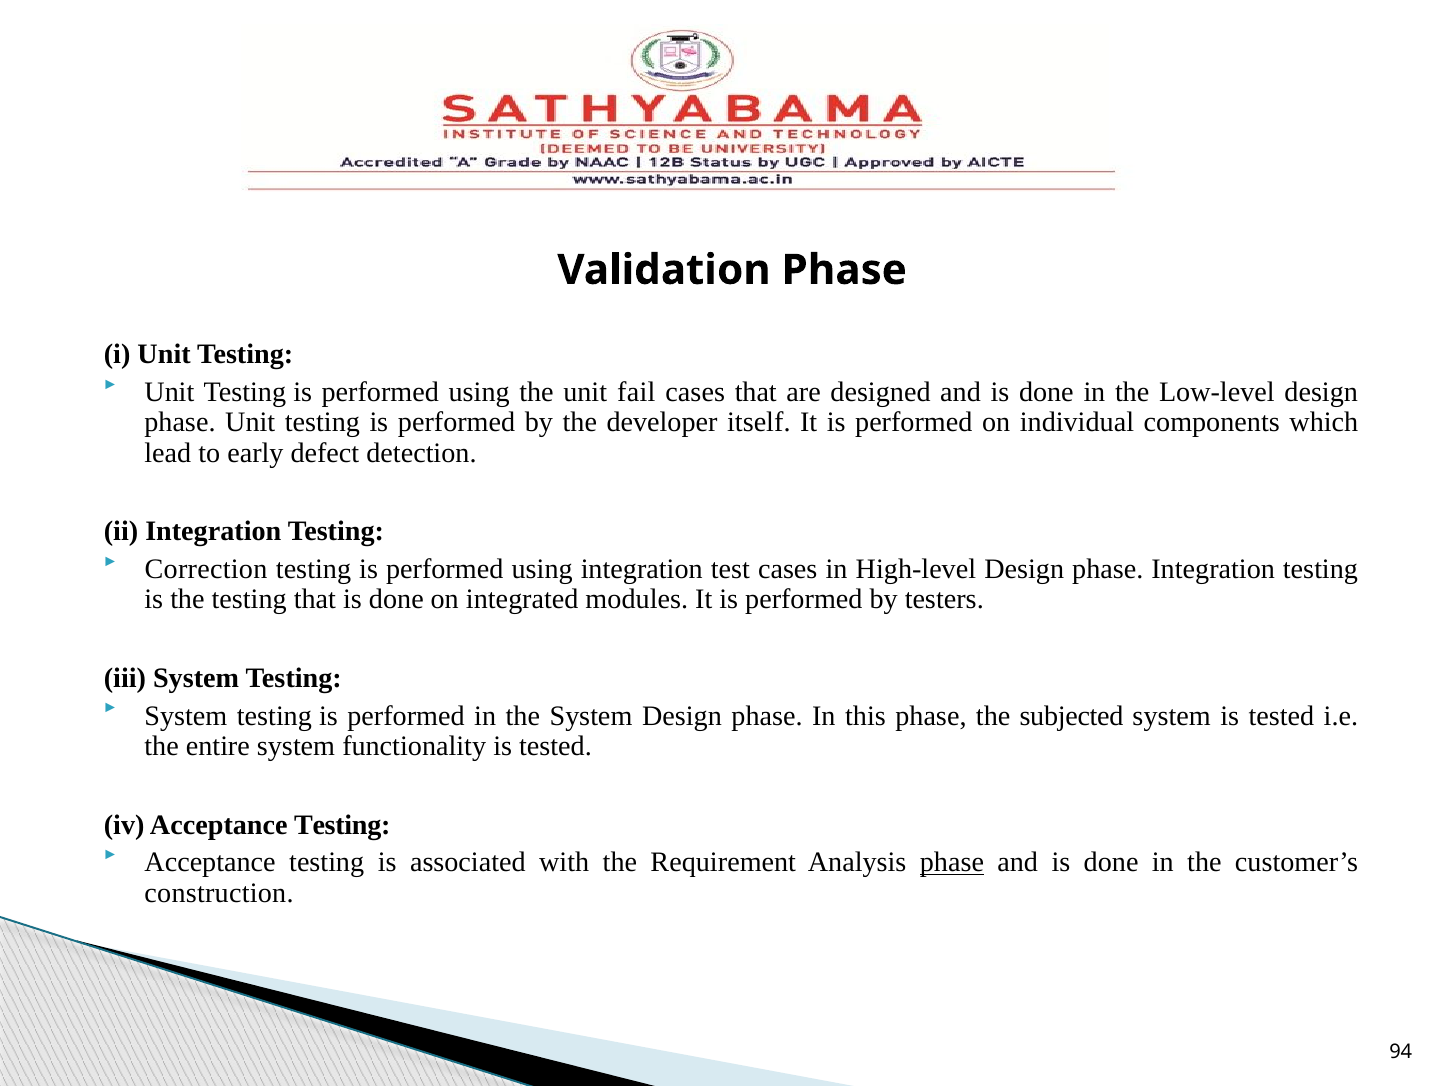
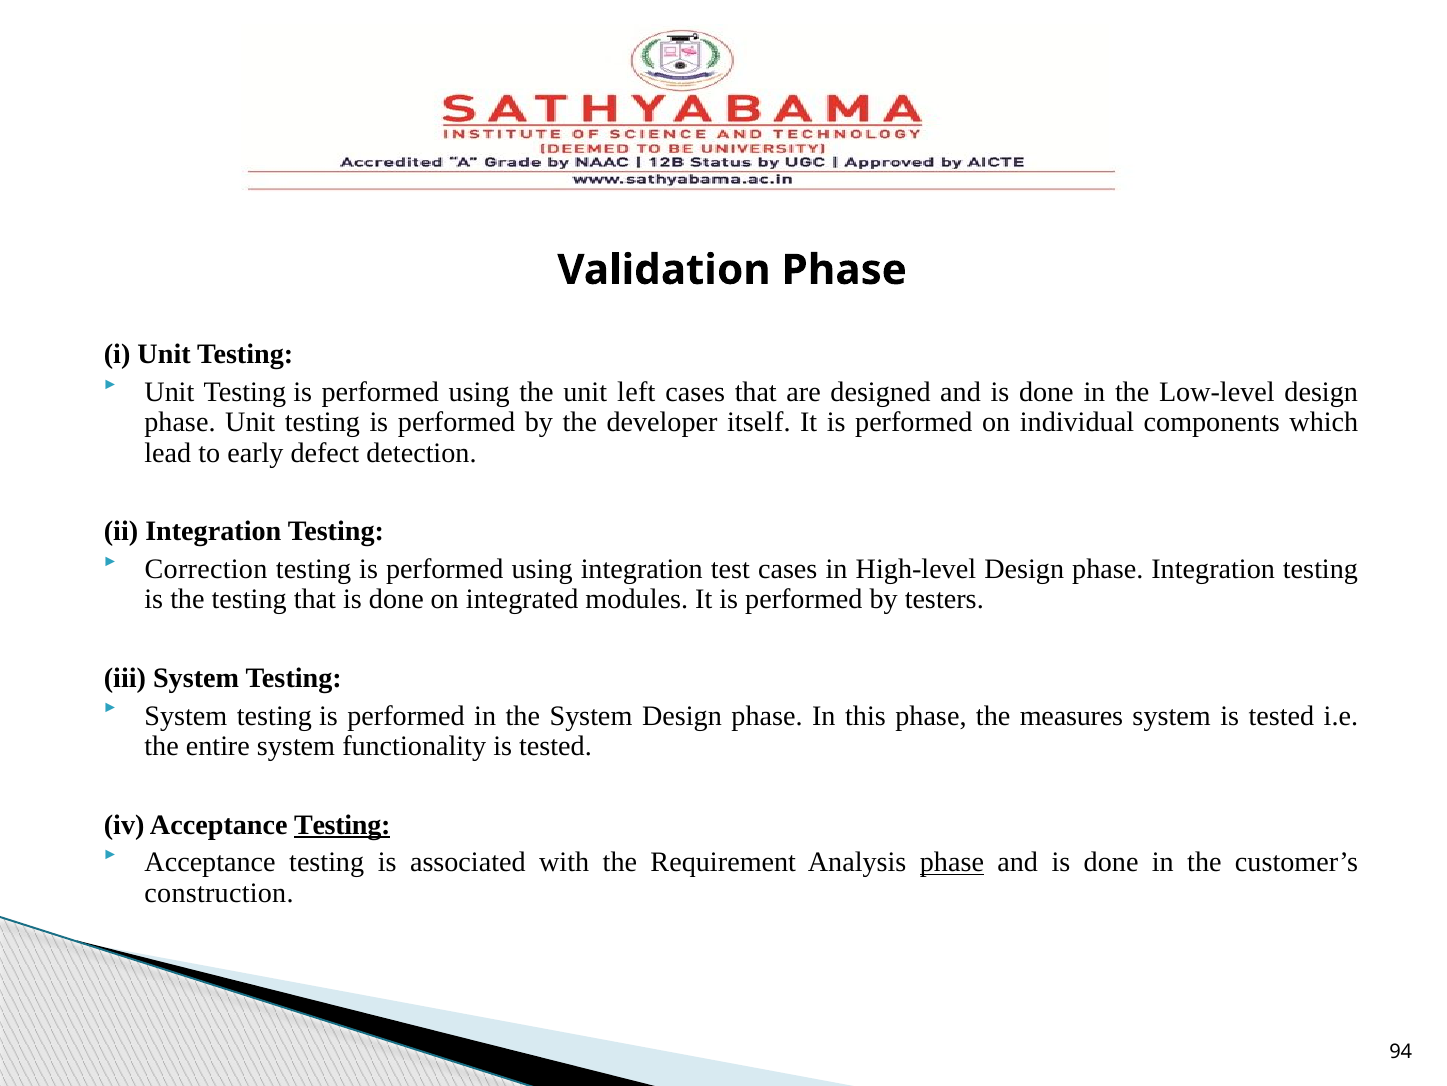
fail: fail -> left (636, 392)
subjected: subjected -> measures (1071, 715)
Testing underline: none -> present (342, 824)
